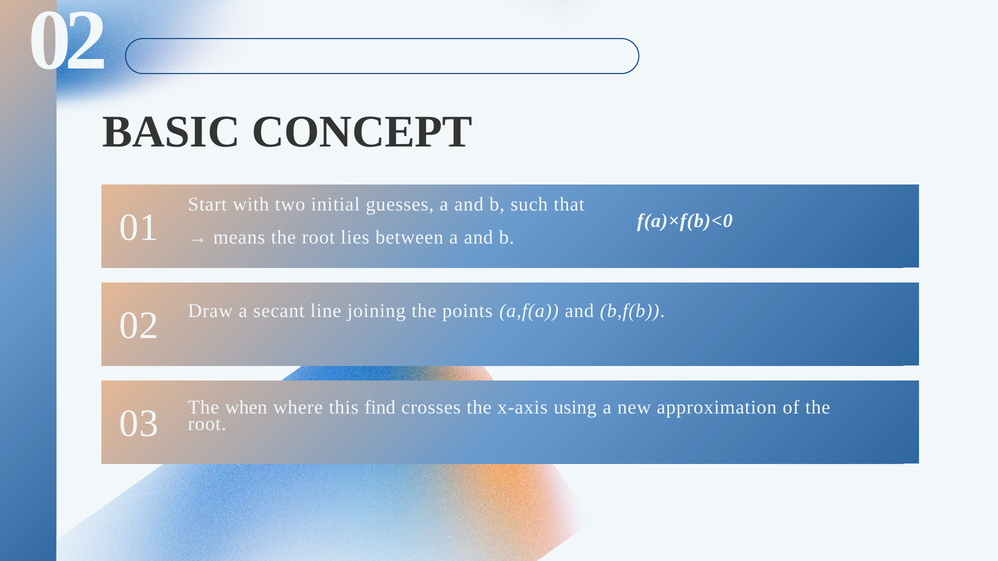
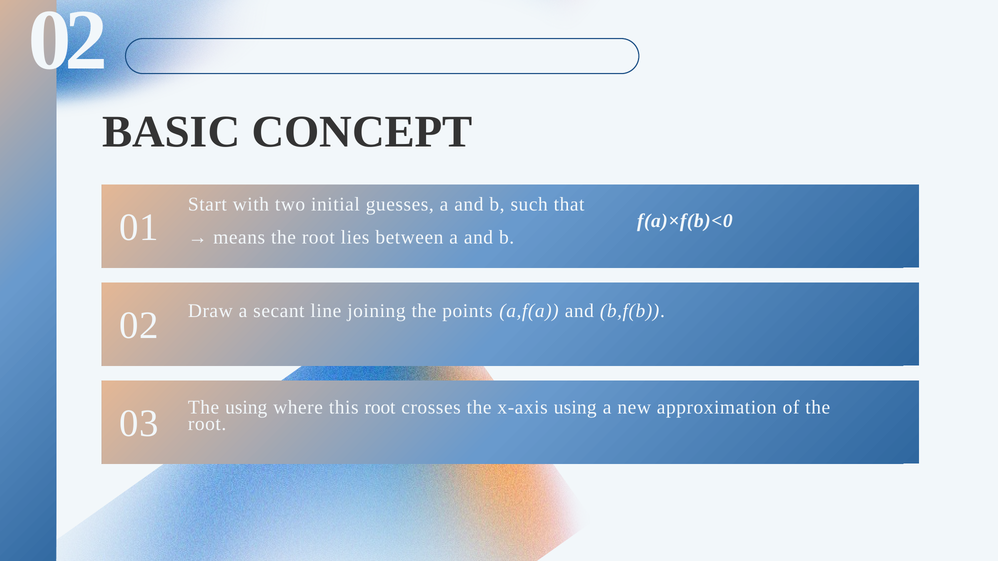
The when: when -> using (246, 408)
this find: find -> root (380, 408)
